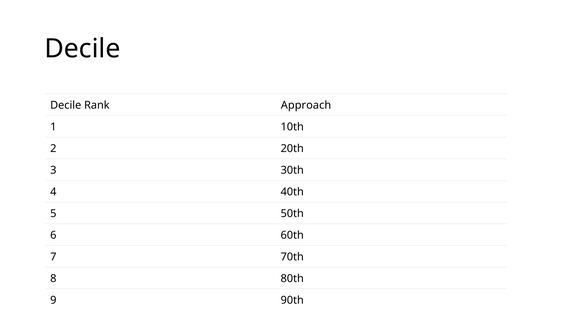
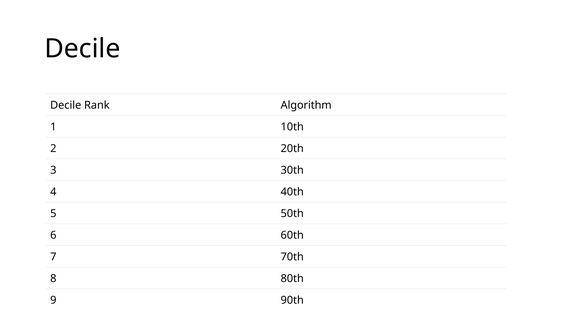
Approach: Approach -> Algorithm (306, 105)
